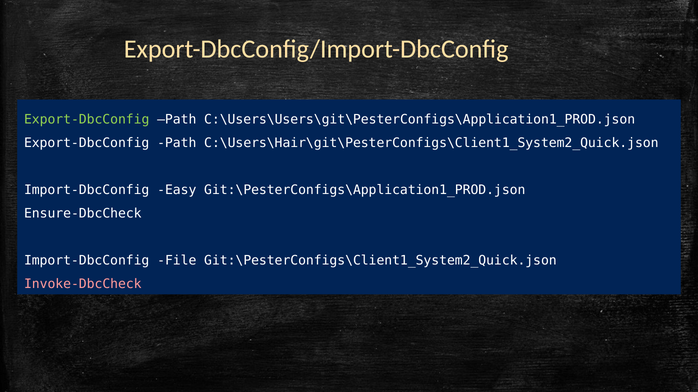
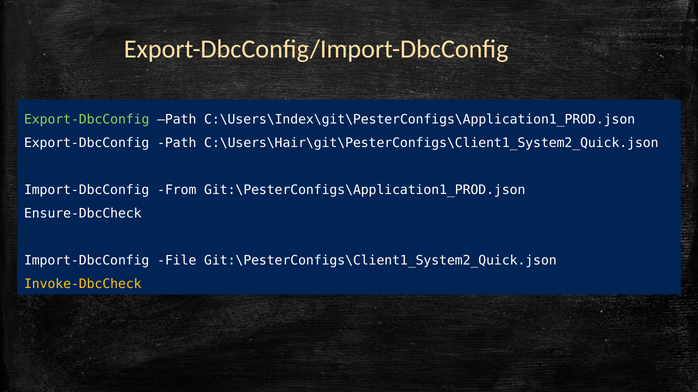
C:\Users\Users\git\PesterConfigs\Application1_PROD.json: C:\Users\Users\git\PesterConfigs\Application1_PROD.json -> C:\Users\Index\git\PesterConfigs\Application1_PROD.json (420, 120)
Easy: Easy -> From (177, 190)
Invoke-DbcCheck colour: pink -> yellow (83, 284)
